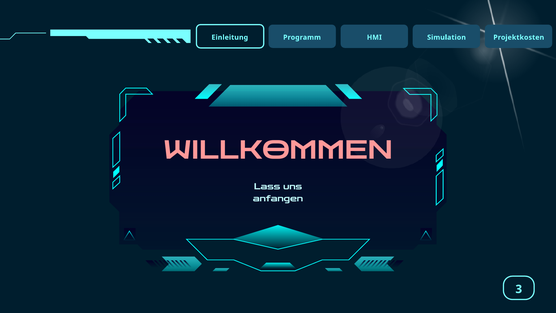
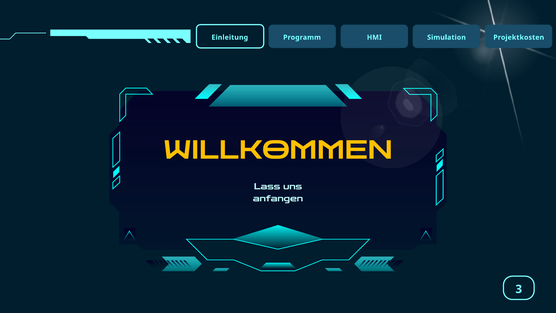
WILLKOMMEN colour: pink -> yellow (278, 150)
